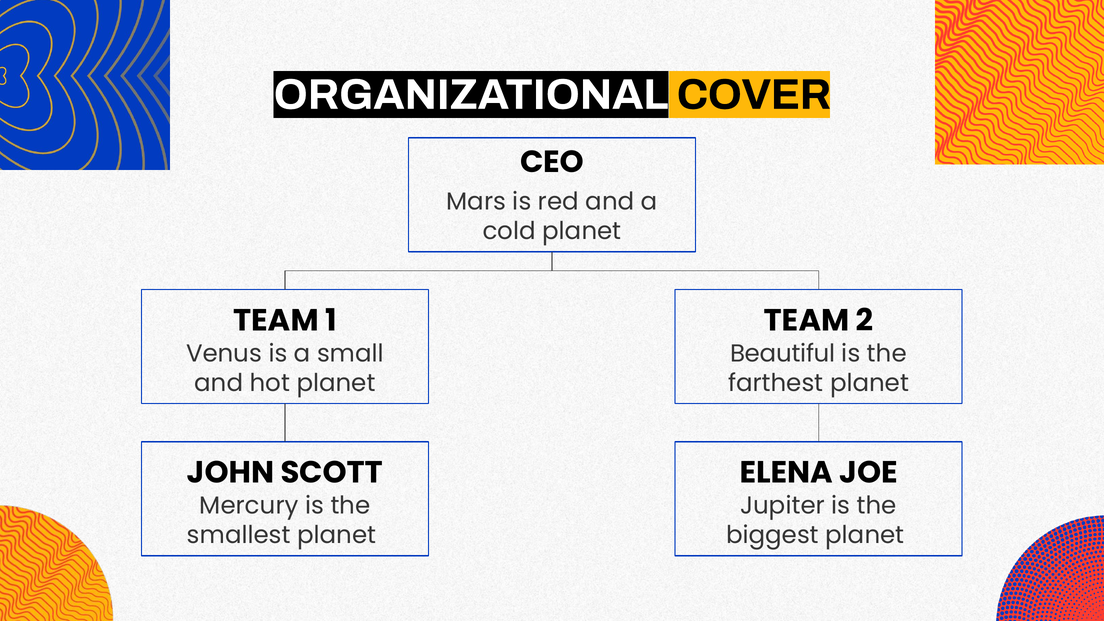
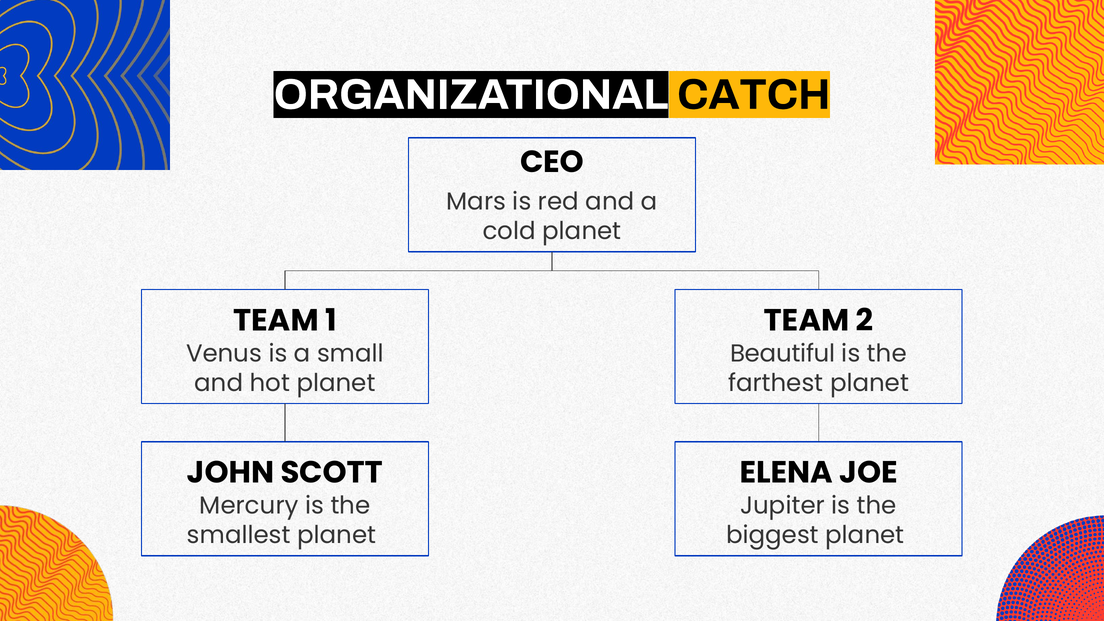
COVER: COVER -> CATCH (754, 95)
